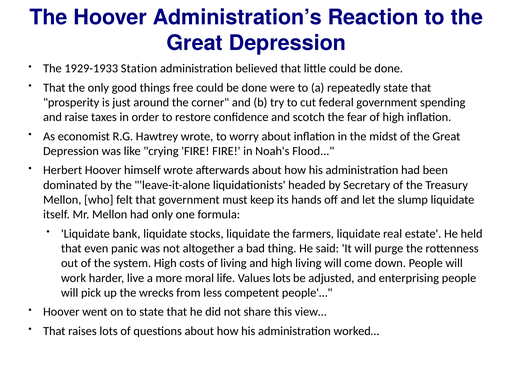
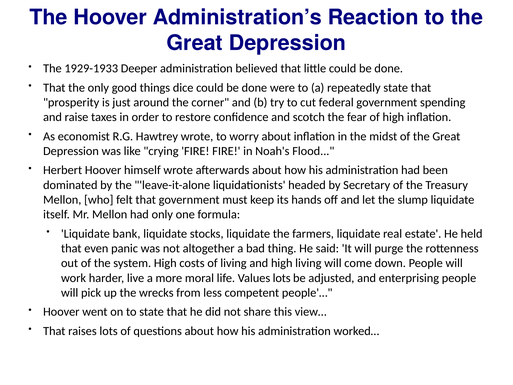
Station: Station -> Deeper (139, 69)
free: free -> dice (183, 88)
